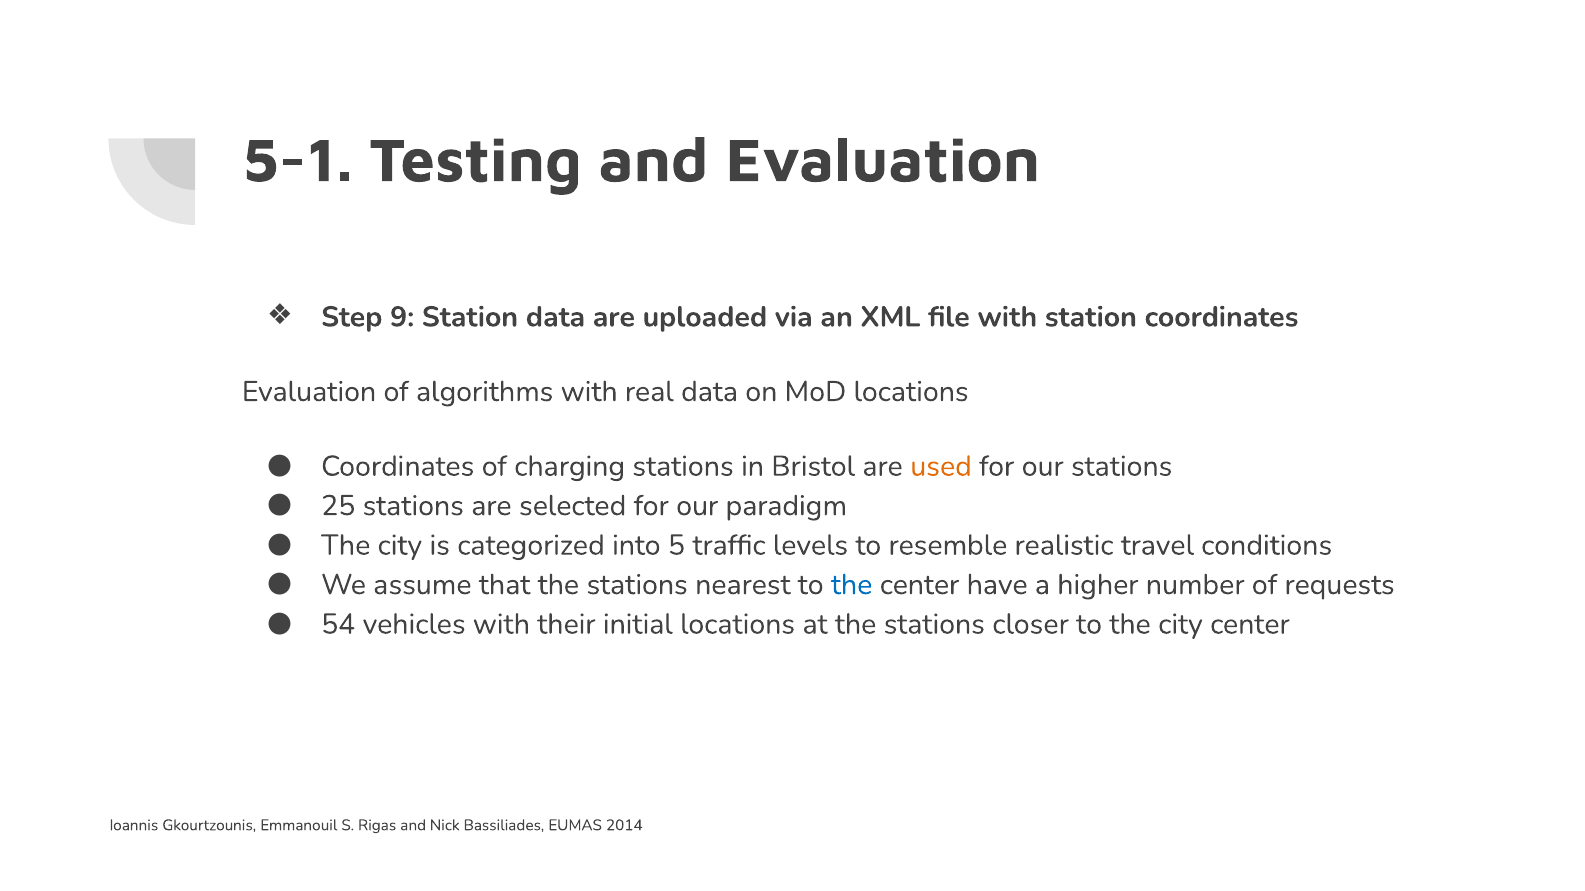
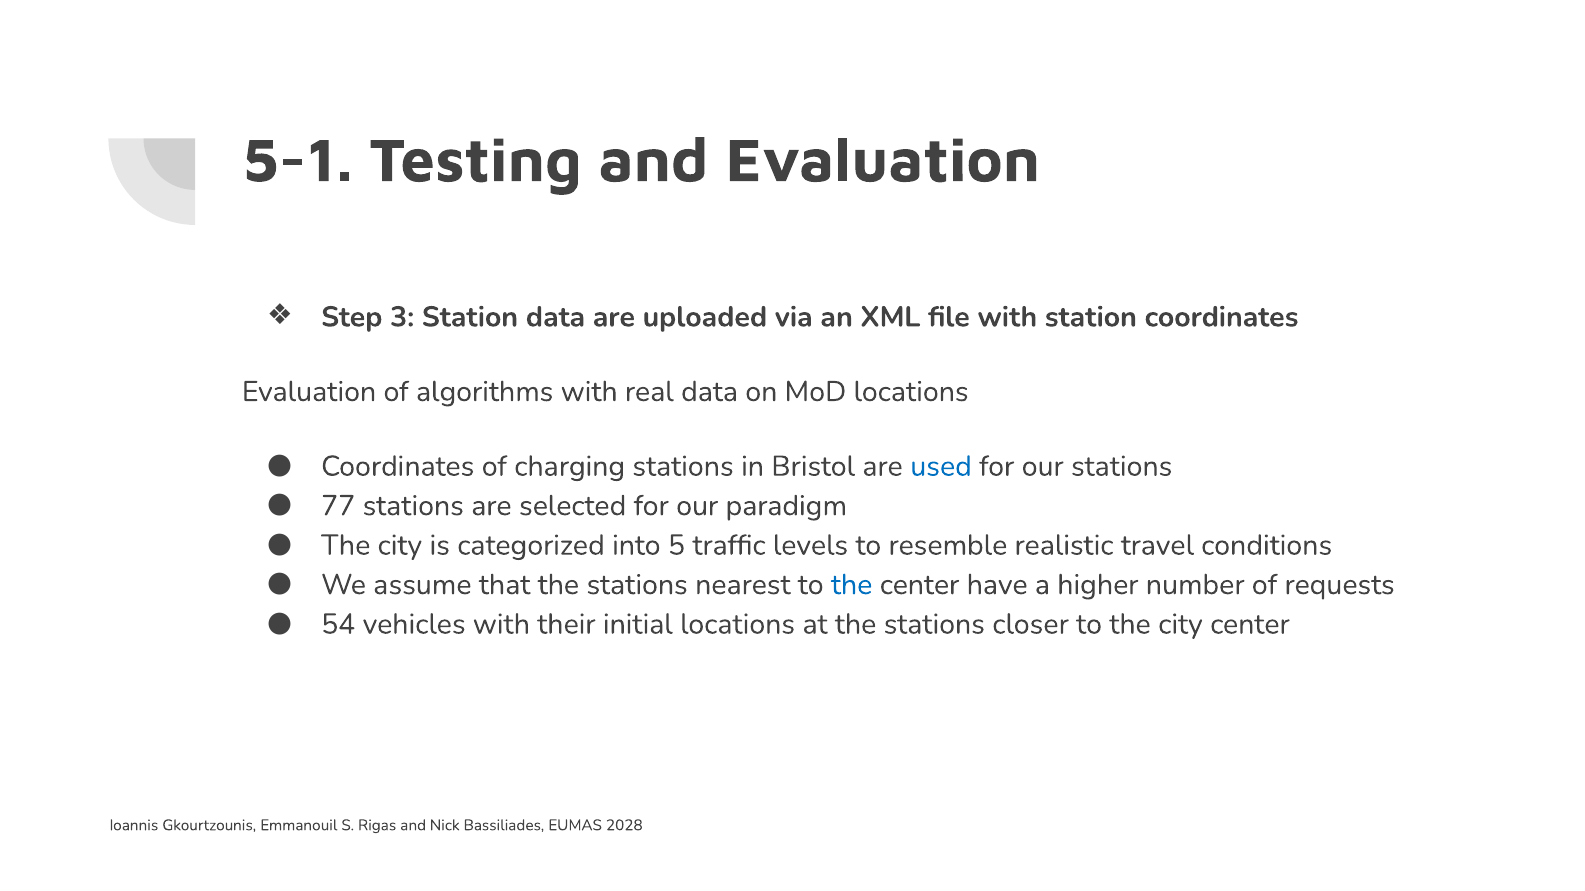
9: 9 -> 3 (402, 317)
used colour: orange -> blue (941, 467)
25: 25 -> 77 (338, 506)
2014: 2014 -> 2028 (624, 826)
